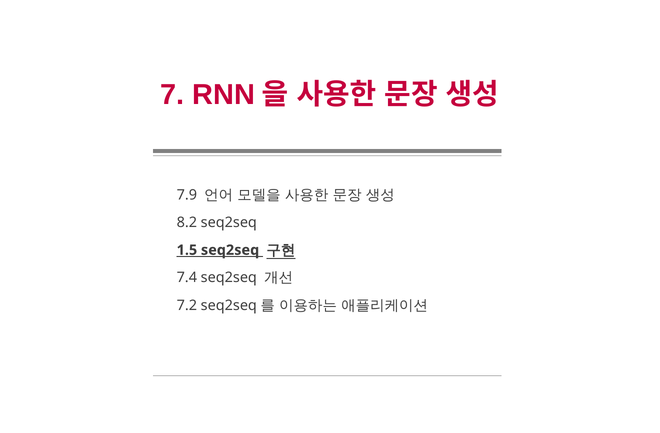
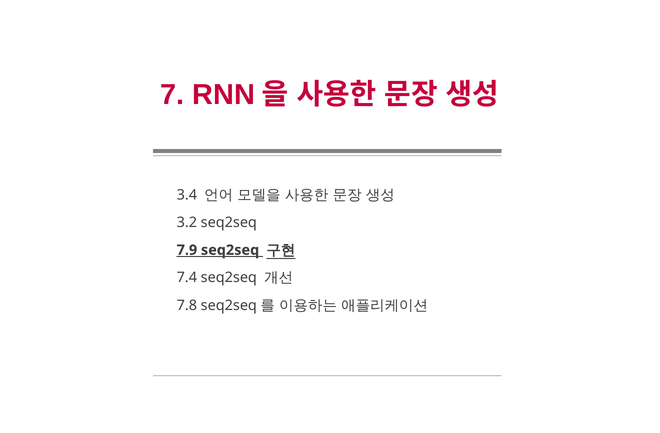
7.9: 7.9 -> 3.4 (187, 195)
8.2: 8.2 -> 3.2 (187, 223)
1.5: 1.5 -> 7.9 (187, 250)
7.2: 7.2 -> 7.8 (187, 306)
